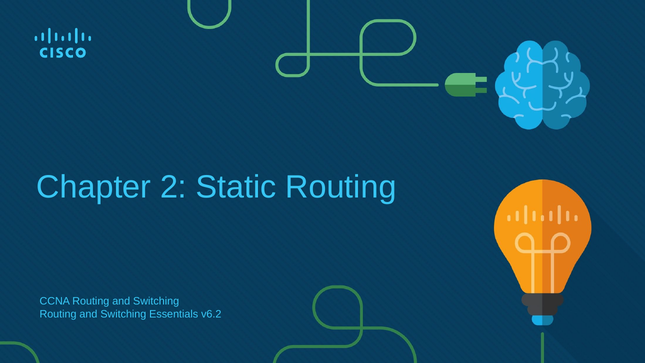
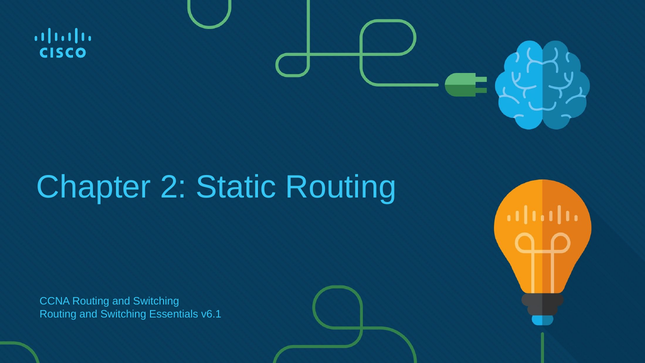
v6.2: v6.2 -> v6.1 (211, 314)
